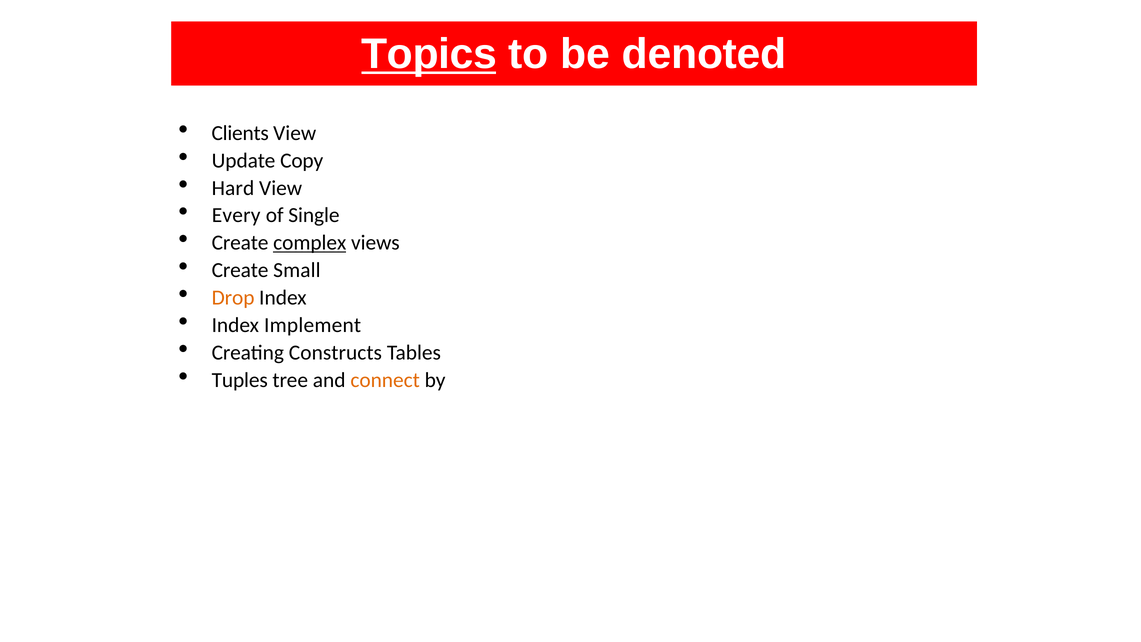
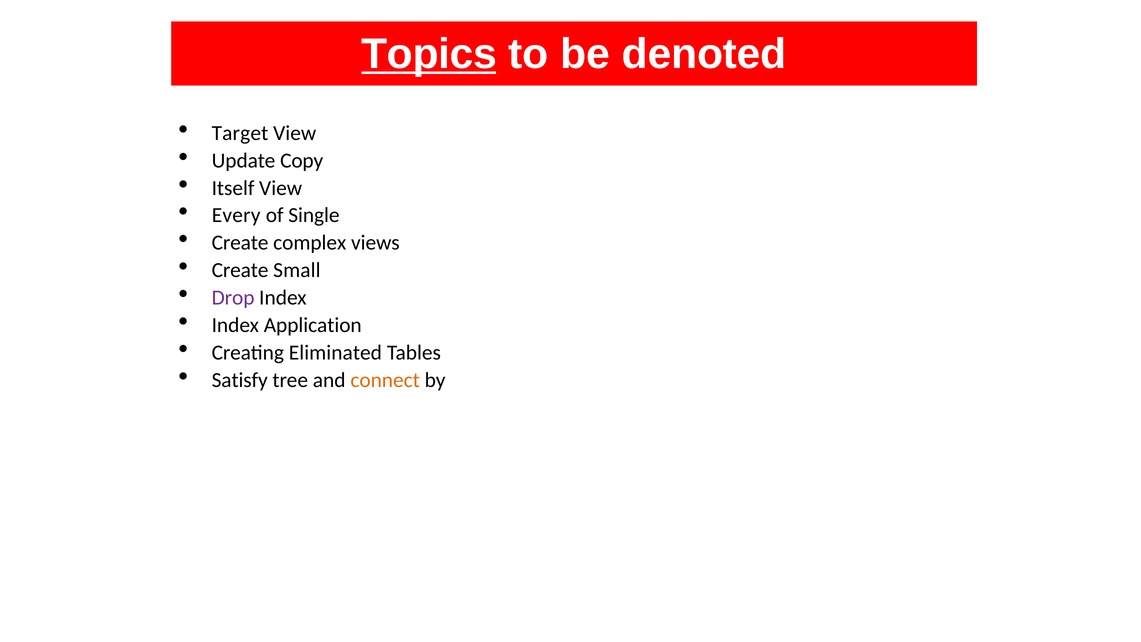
Clients: Clients -> Target (240, 133)
Hard: Hard -> Itself (233, 188)
complex underline: present -> none (310, 243)
Drop colour: orange -> purple (233, 298)
Implement: Implement -> Application (313, 325)
Constructs: Constructs -> Eliminated (335, 353)
Tuples: Tuples -> Satisfy (240, 380)
